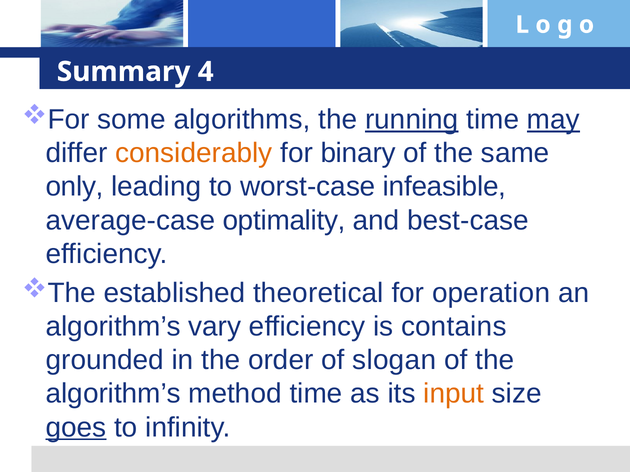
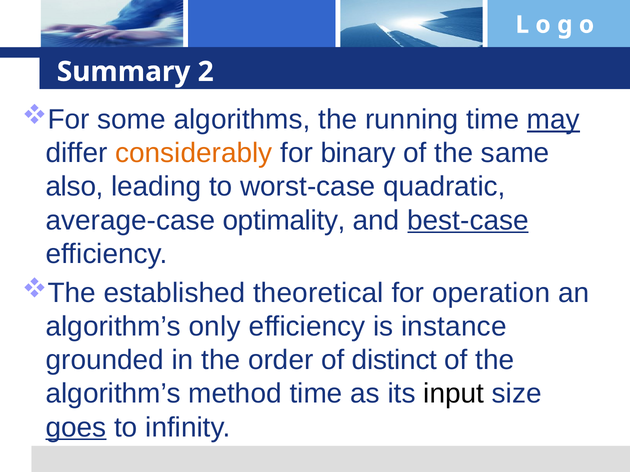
4: 4 -> 2 (206, 72)
running underline: present -> none (412, 120)
only: only -> also (75, 187)
infeasible: infeasible -> quadratic (444, 187)
best-case underline: none -> present (468, 221)
vary: vary -> only (215, 327)
contains: contains -> instance (454, 327)
slogan: slogan -> distinct (395, 361)
input colour: orange -> black (454, 394)
